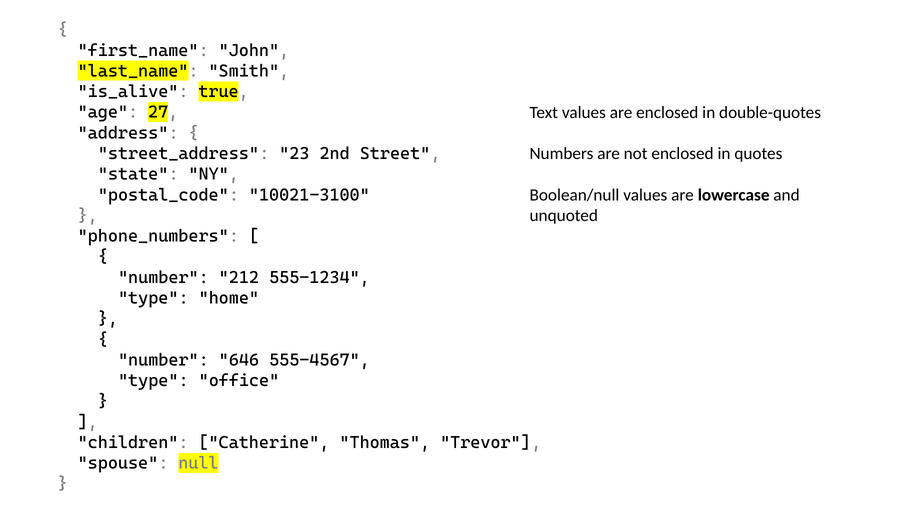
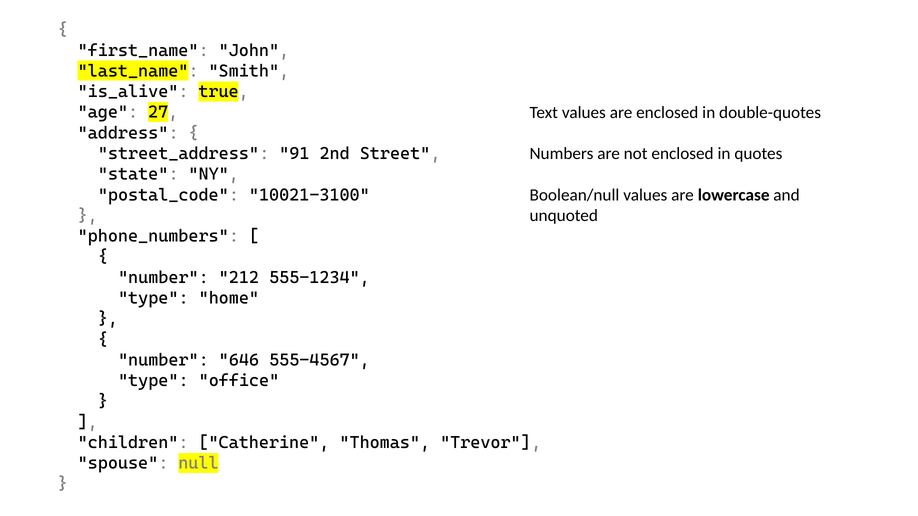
23: 23 -> 91 (294, 154)
